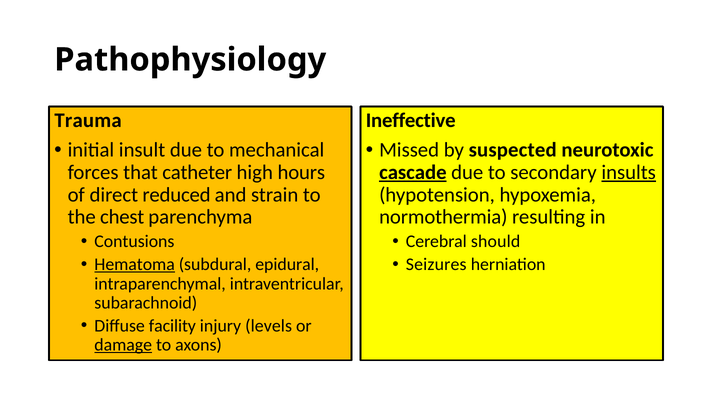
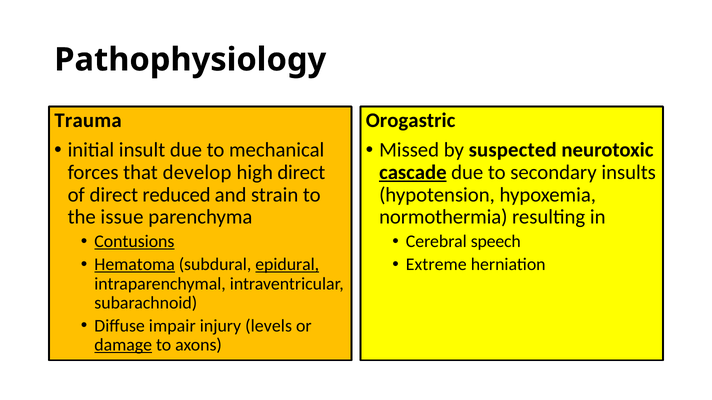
Ineffective: Ineffective -> Orogastric (411, 120)
catheter: catheter -> develop (197, 173)
high hours: hours -> direct (301, 173)
insults underline: present -> none (629, 173)
chest: chest -> issue (122, 217)
Contusions underline: none -> present (134, 242)
should: should -> speech (496, 242)
epidural underline: none -> present (287, 265)
Seizures: Seizures -> Extreme (436, 265)
facility: facility -> impair (172, 326)
